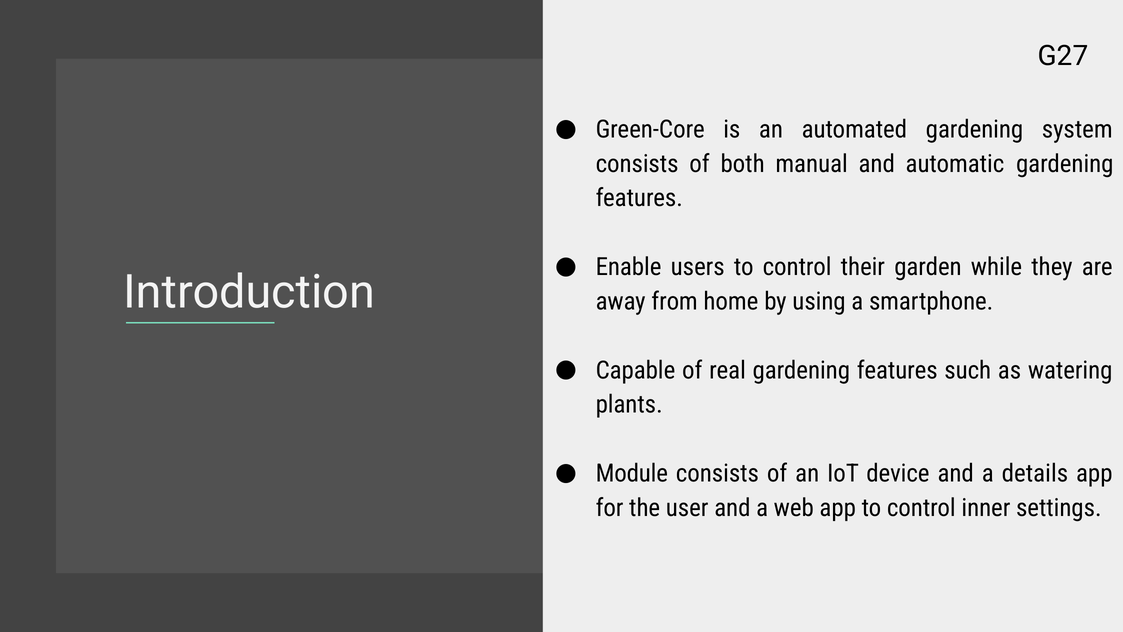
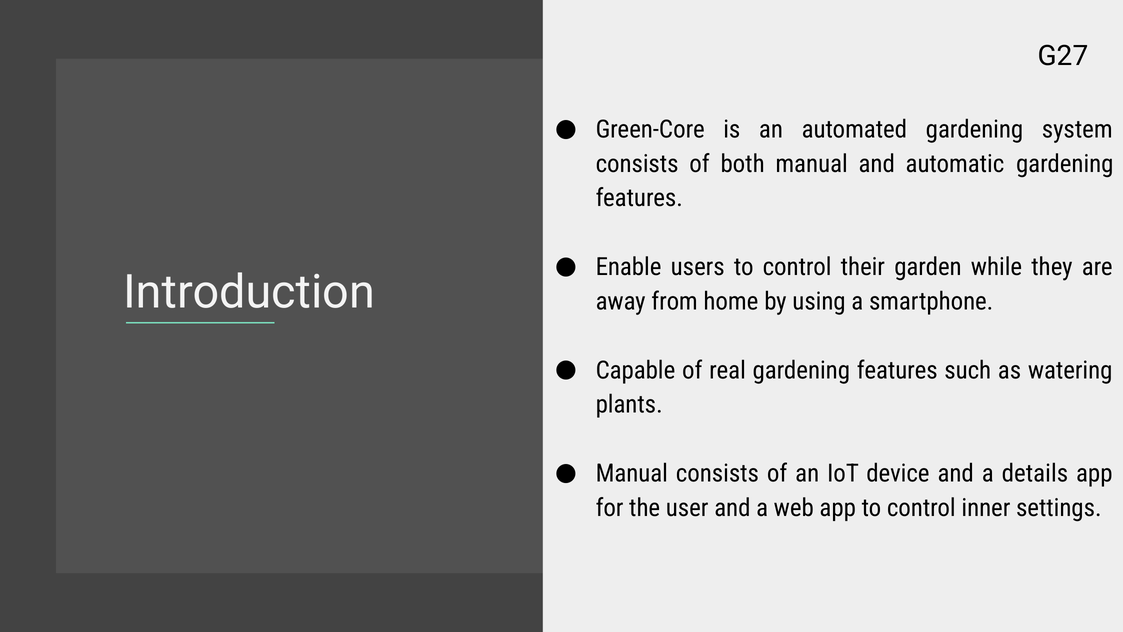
Module: Module -> Manual (632, 473)
